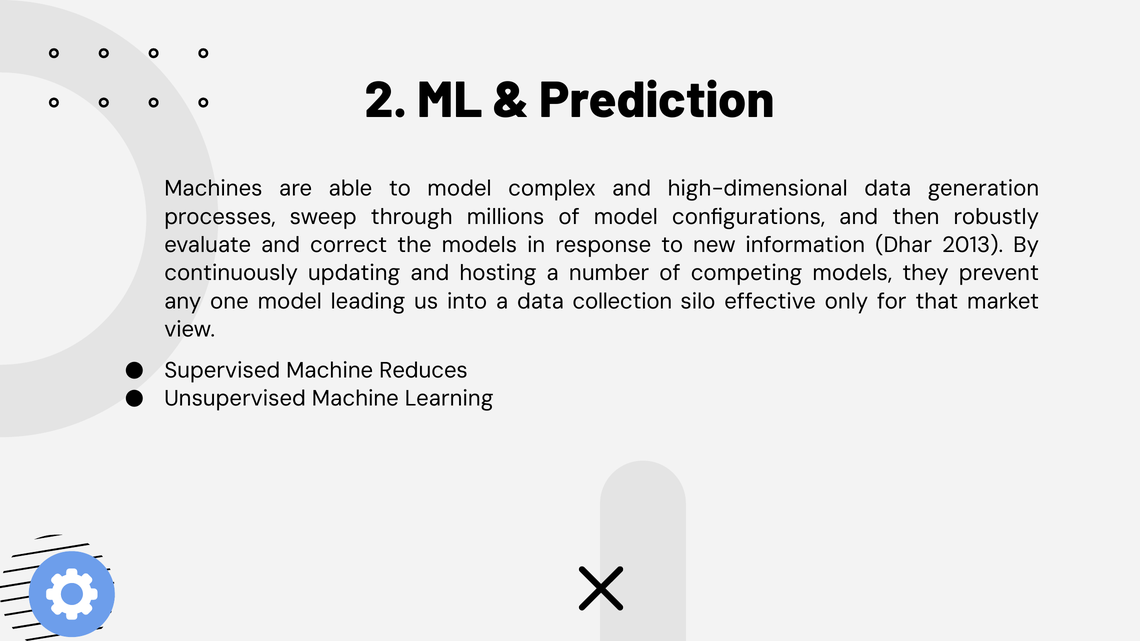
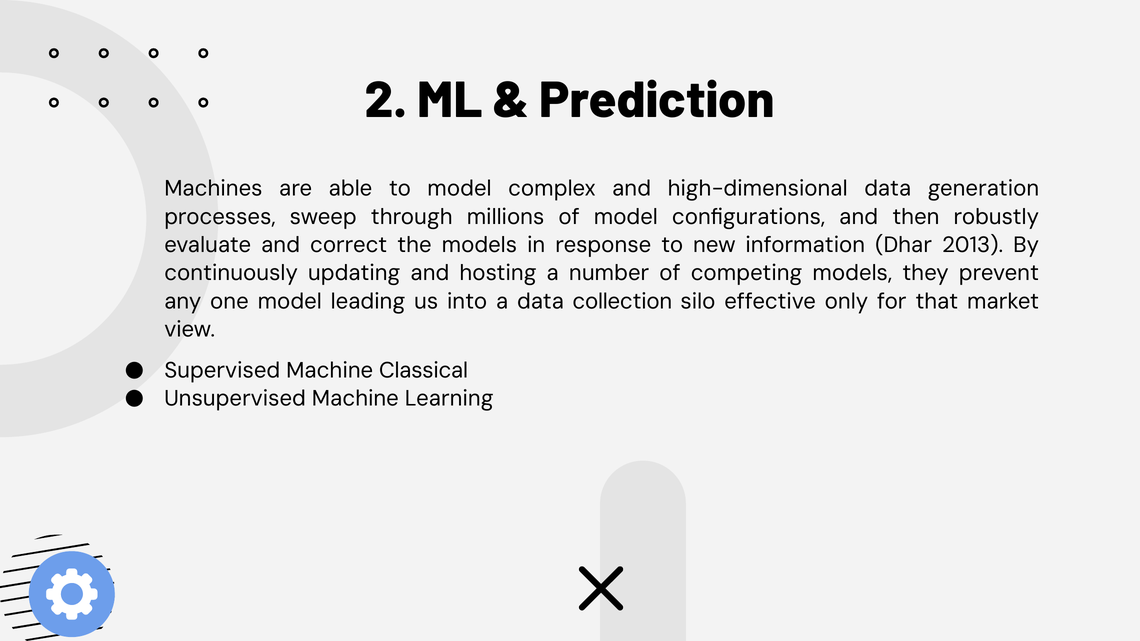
Reduces: Reduces -> Classical (424, 370)
